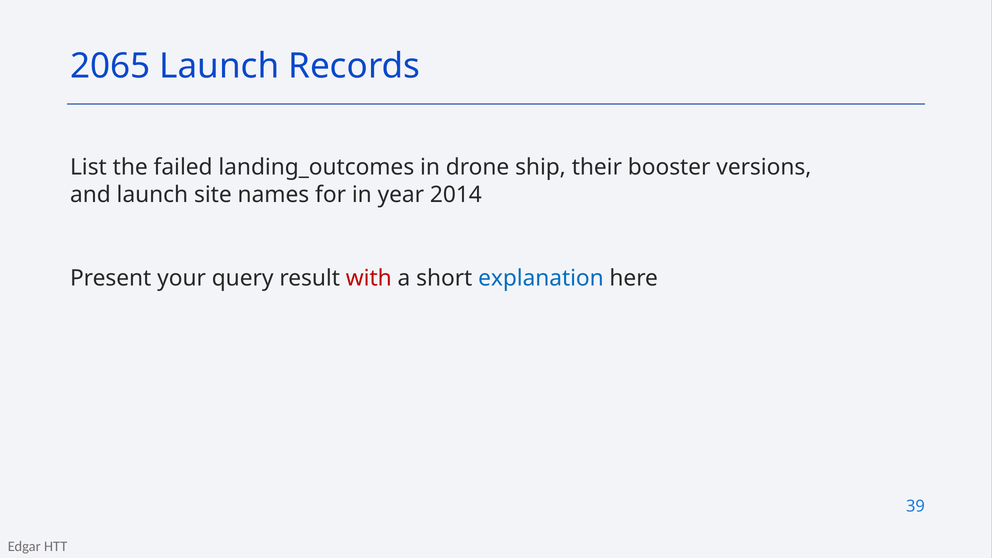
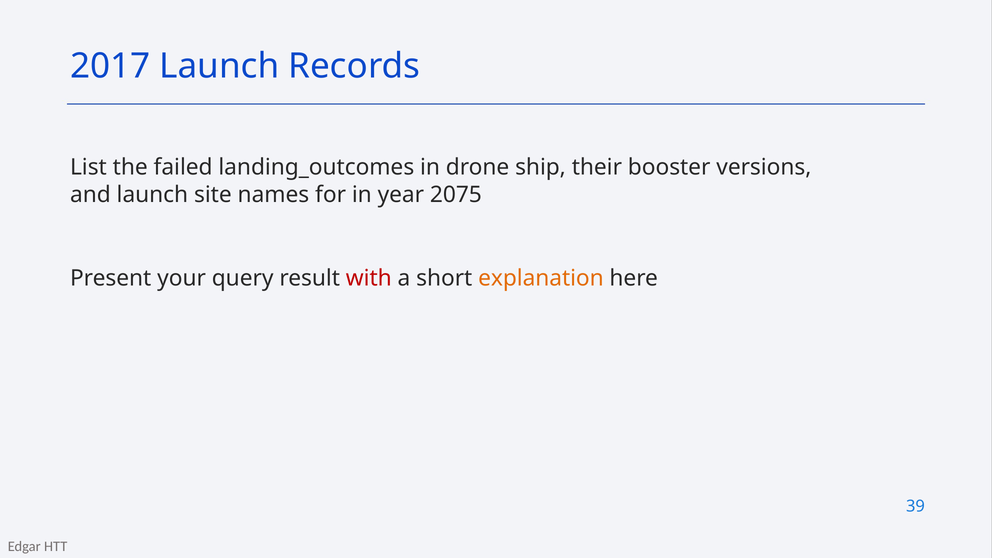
2065: 2065 -> 2017 (110, 66)
2014: 2014 -> 2075 (456, 195)
explanation colour: blue -> orange (541, 278)
